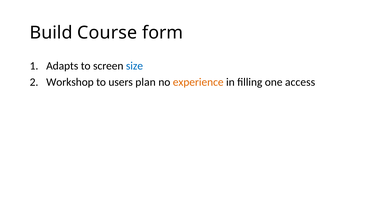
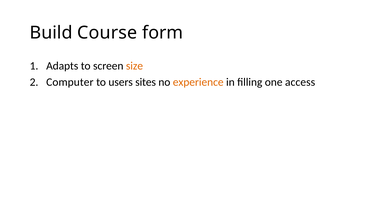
size colour: blue -> orange (134, 66)
Workshop: Workshop -> Computer (70, 82)
plan: plan -> sites (146, 82)
